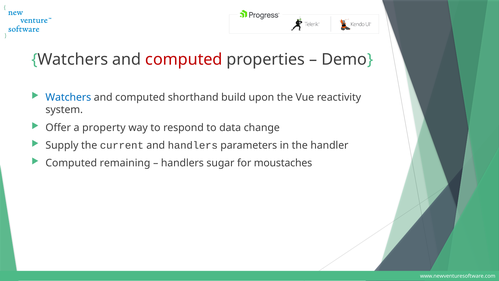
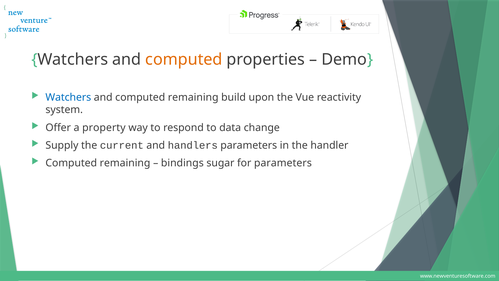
computed colour: red -> orange (184, 59)
and computed shorthand: shorthand -> remaining (193, 97)
handlers: handlers -> bindings (182, 163)
for moustaches: moustaches -> parameters (283, 163)
